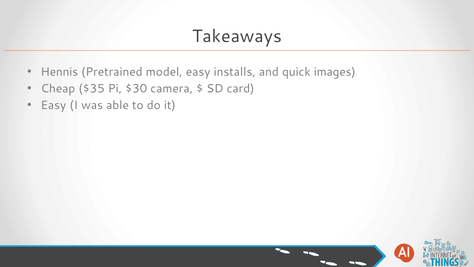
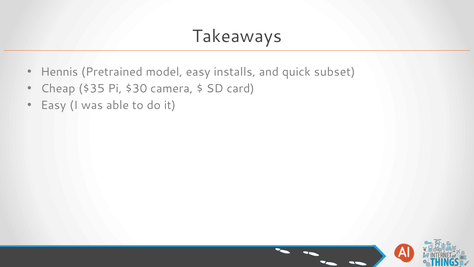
images: images -> subset (335, 72)
